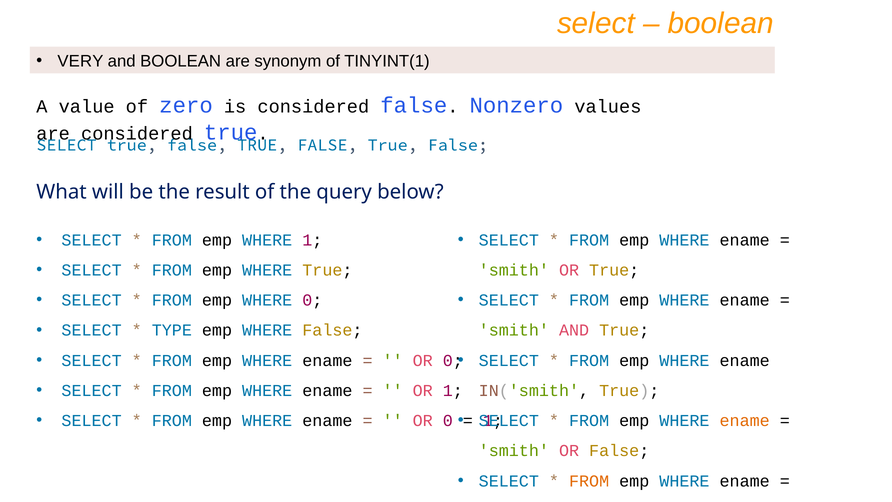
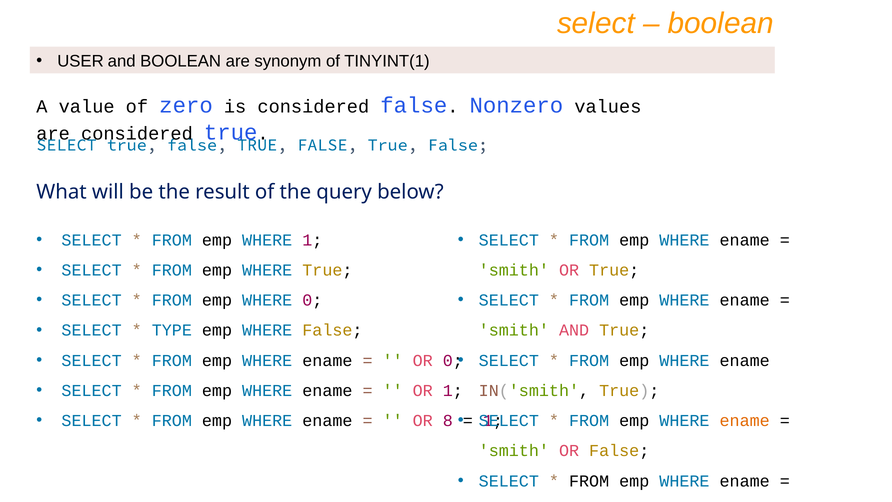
VERY: VERY -> USER (80, 61)
0: 0 -> 8 (448, 421)
FROM colour: orange -> black (589, 481)
